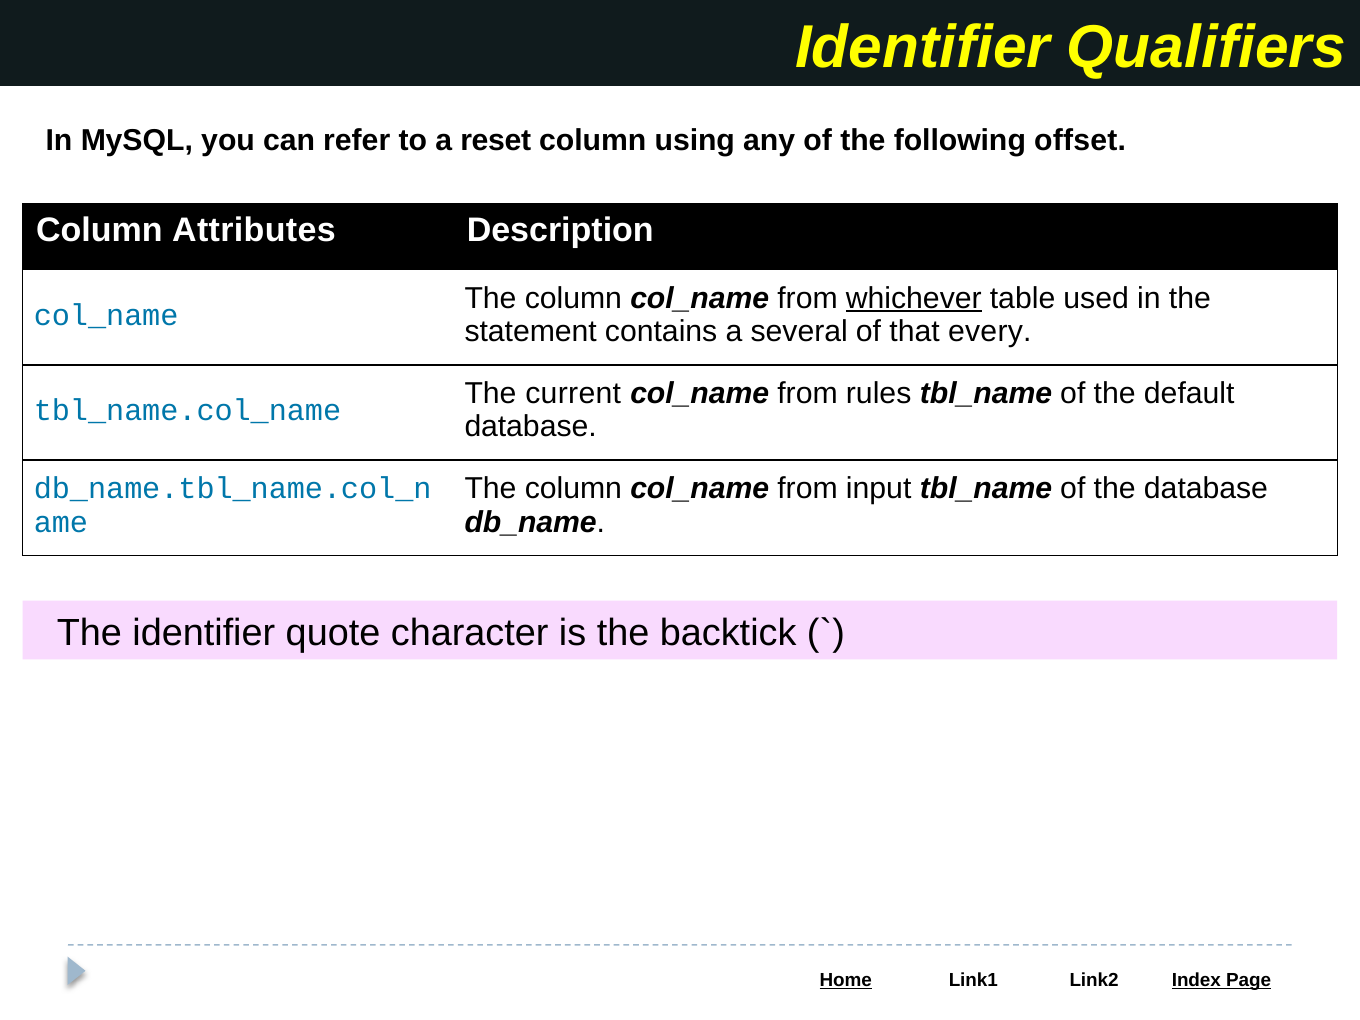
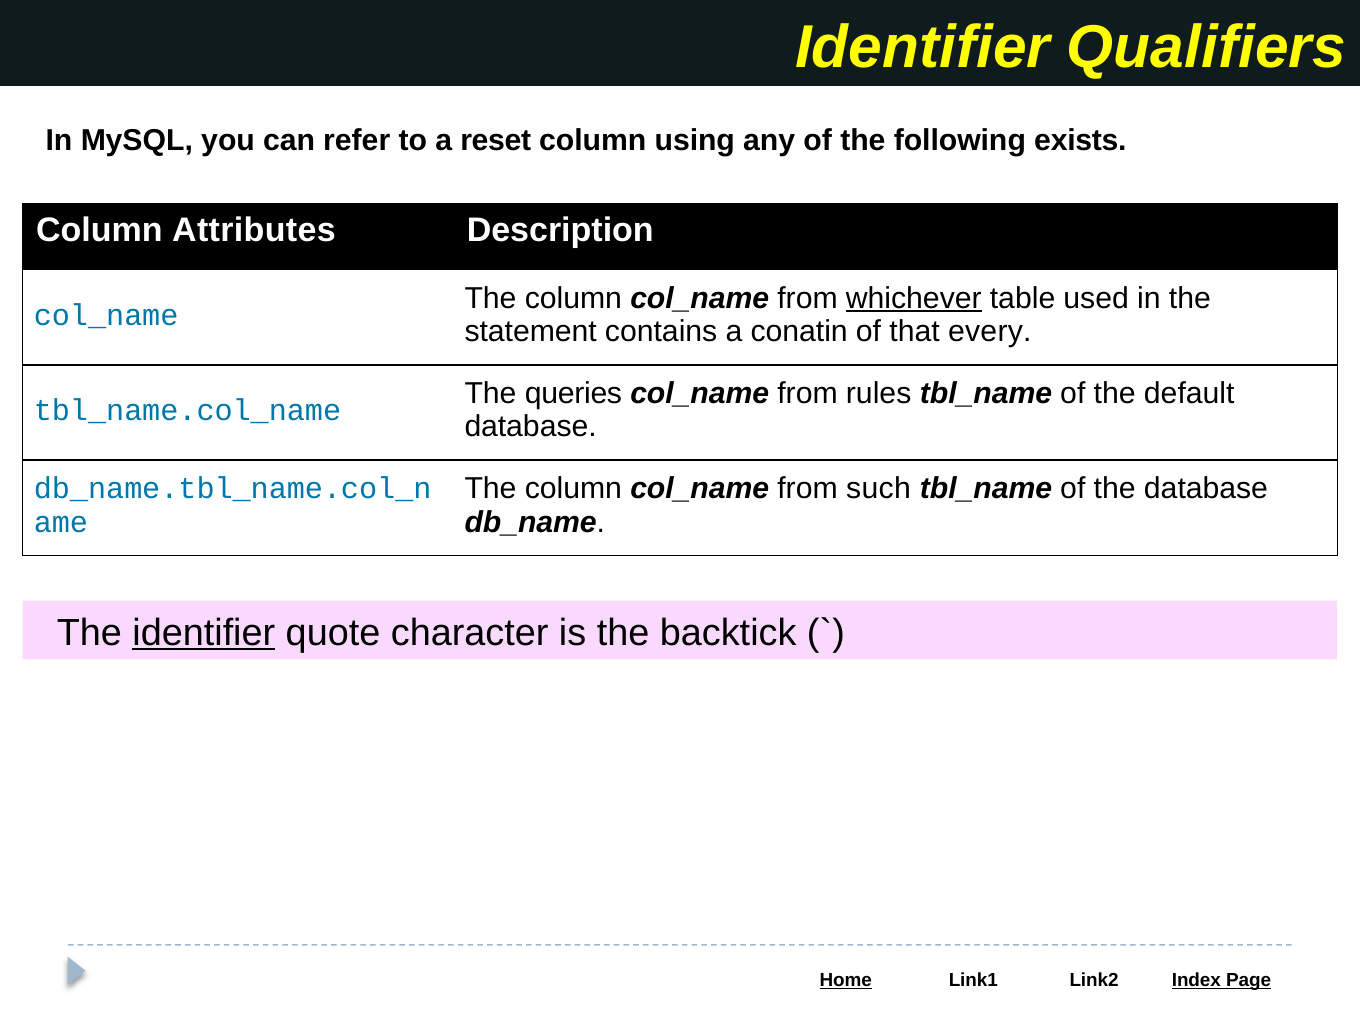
offset: offset -> exists (1080, 140)
several: several -> conatin (799, 332)
current: current -> queries (573, 393)
input: input -> such (878, 489)
identifier underline: none -> present (204, 633)
